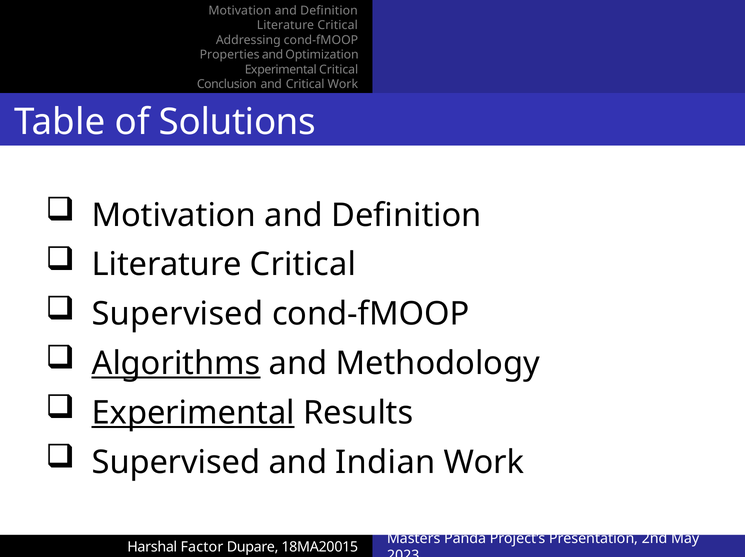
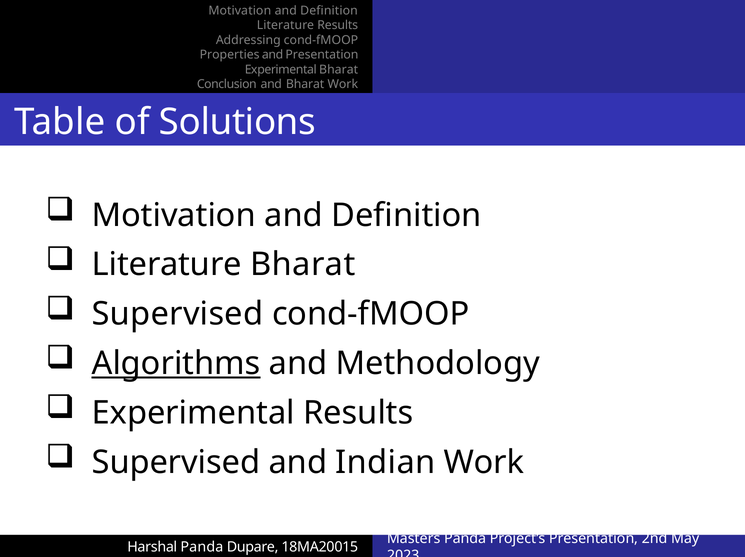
Critical: Critical -> Results (338, 25)
and Optimization: Optimization -> Presentation (322, 55)
Experimental Critical: Critical -> Bharat (339, 69)
and Critical: Critical -> Bharat (305, 84)
Critical: Critical -> Bharat (303, 265)
Experimental underline: present -> none (193, 413)
Harshal Factor: Factor -> Panda (202, 547)
